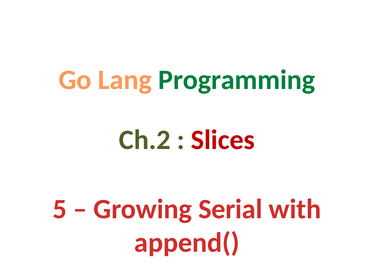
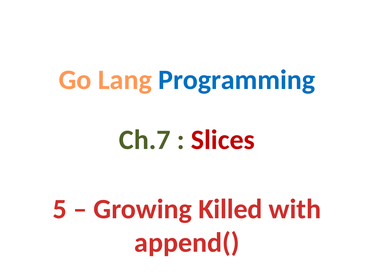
Programming colour: green -> blue (237, 80)
Ch.2: Ch.2 -> Ch.7 (145, 140)
Serial: Serial -> Killed (230, 209)
